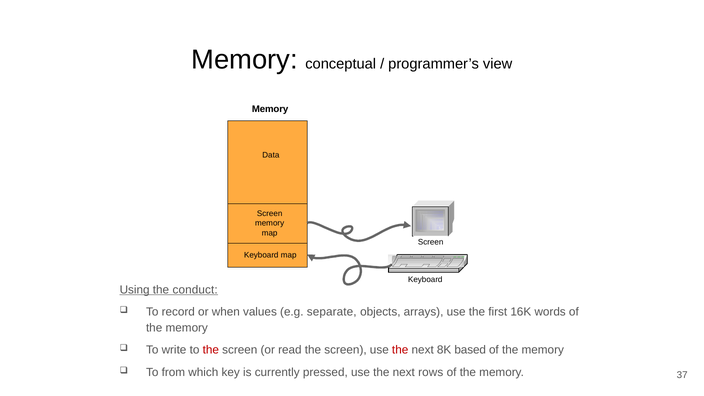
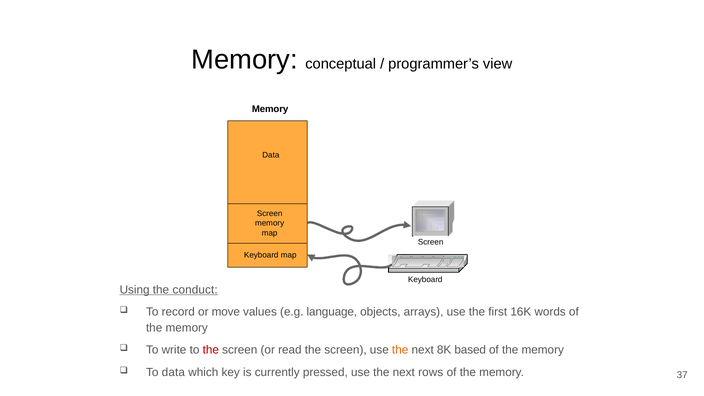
when: when -> move (226, 312)
separate: separate -> language (332, 312)
the colour: red -> orange (400, 350)
To from: from -> data (173, 372)
